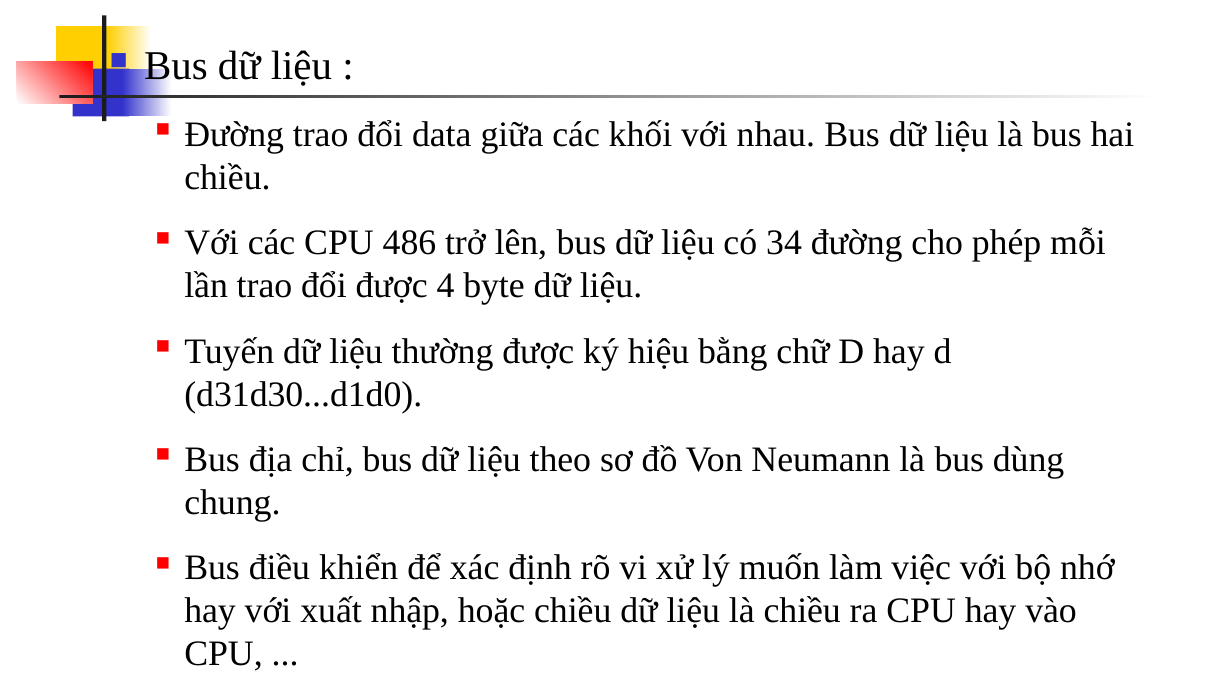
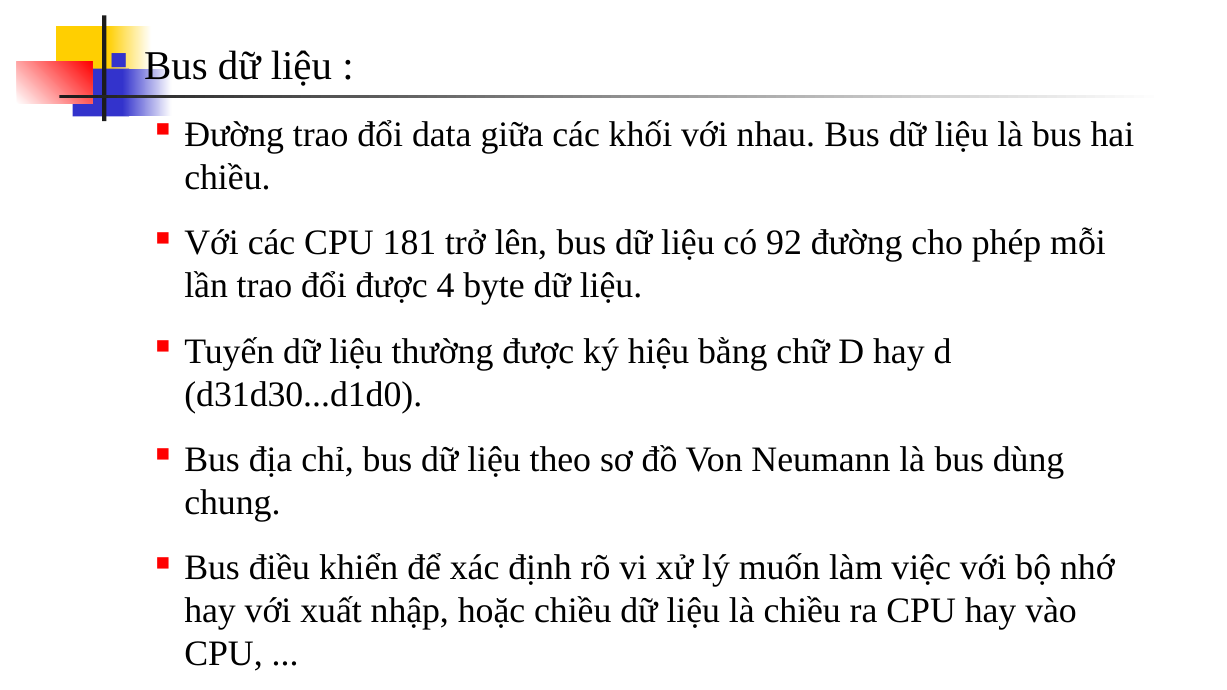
486: 486 -> 181 (409, 243)
34: 34 -> 92 (784, 243)
